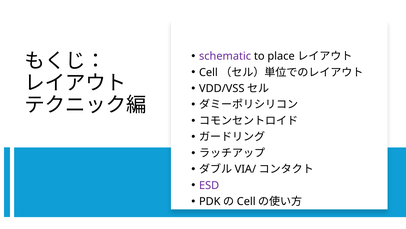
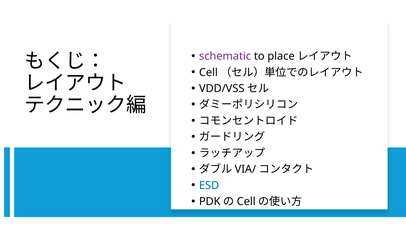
ESD colour: purple -> blue (209, 185)
